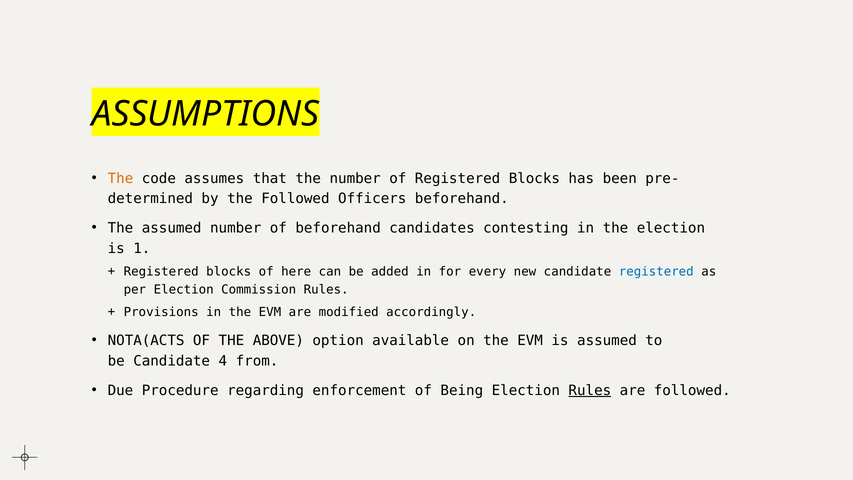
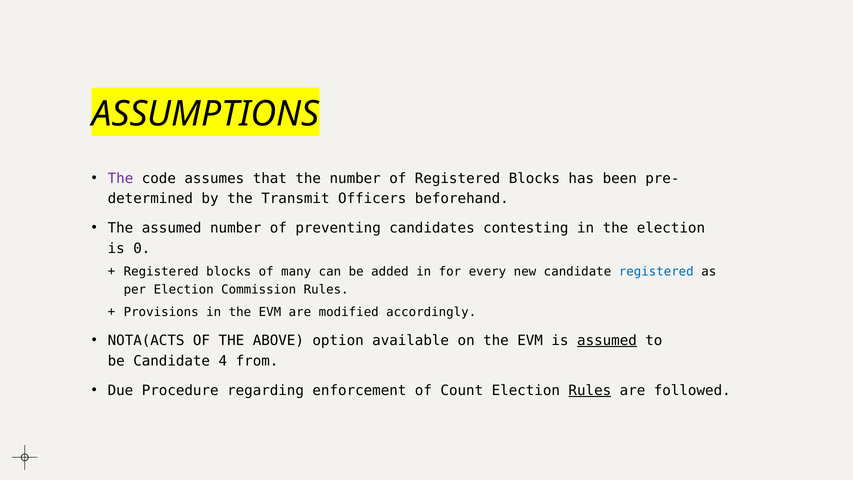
The colour: orange -> purple (121, 178)
the Followed: Followed -> Transmit (295, 199)
of beforehand: beforehand -> preventing (338, 228)
1: 1 -> 0 (142, 248)
here: here -> many (296, 272)
assumed underline: none -> present (607, 340)
Being: Being -> Count (462, 390)
